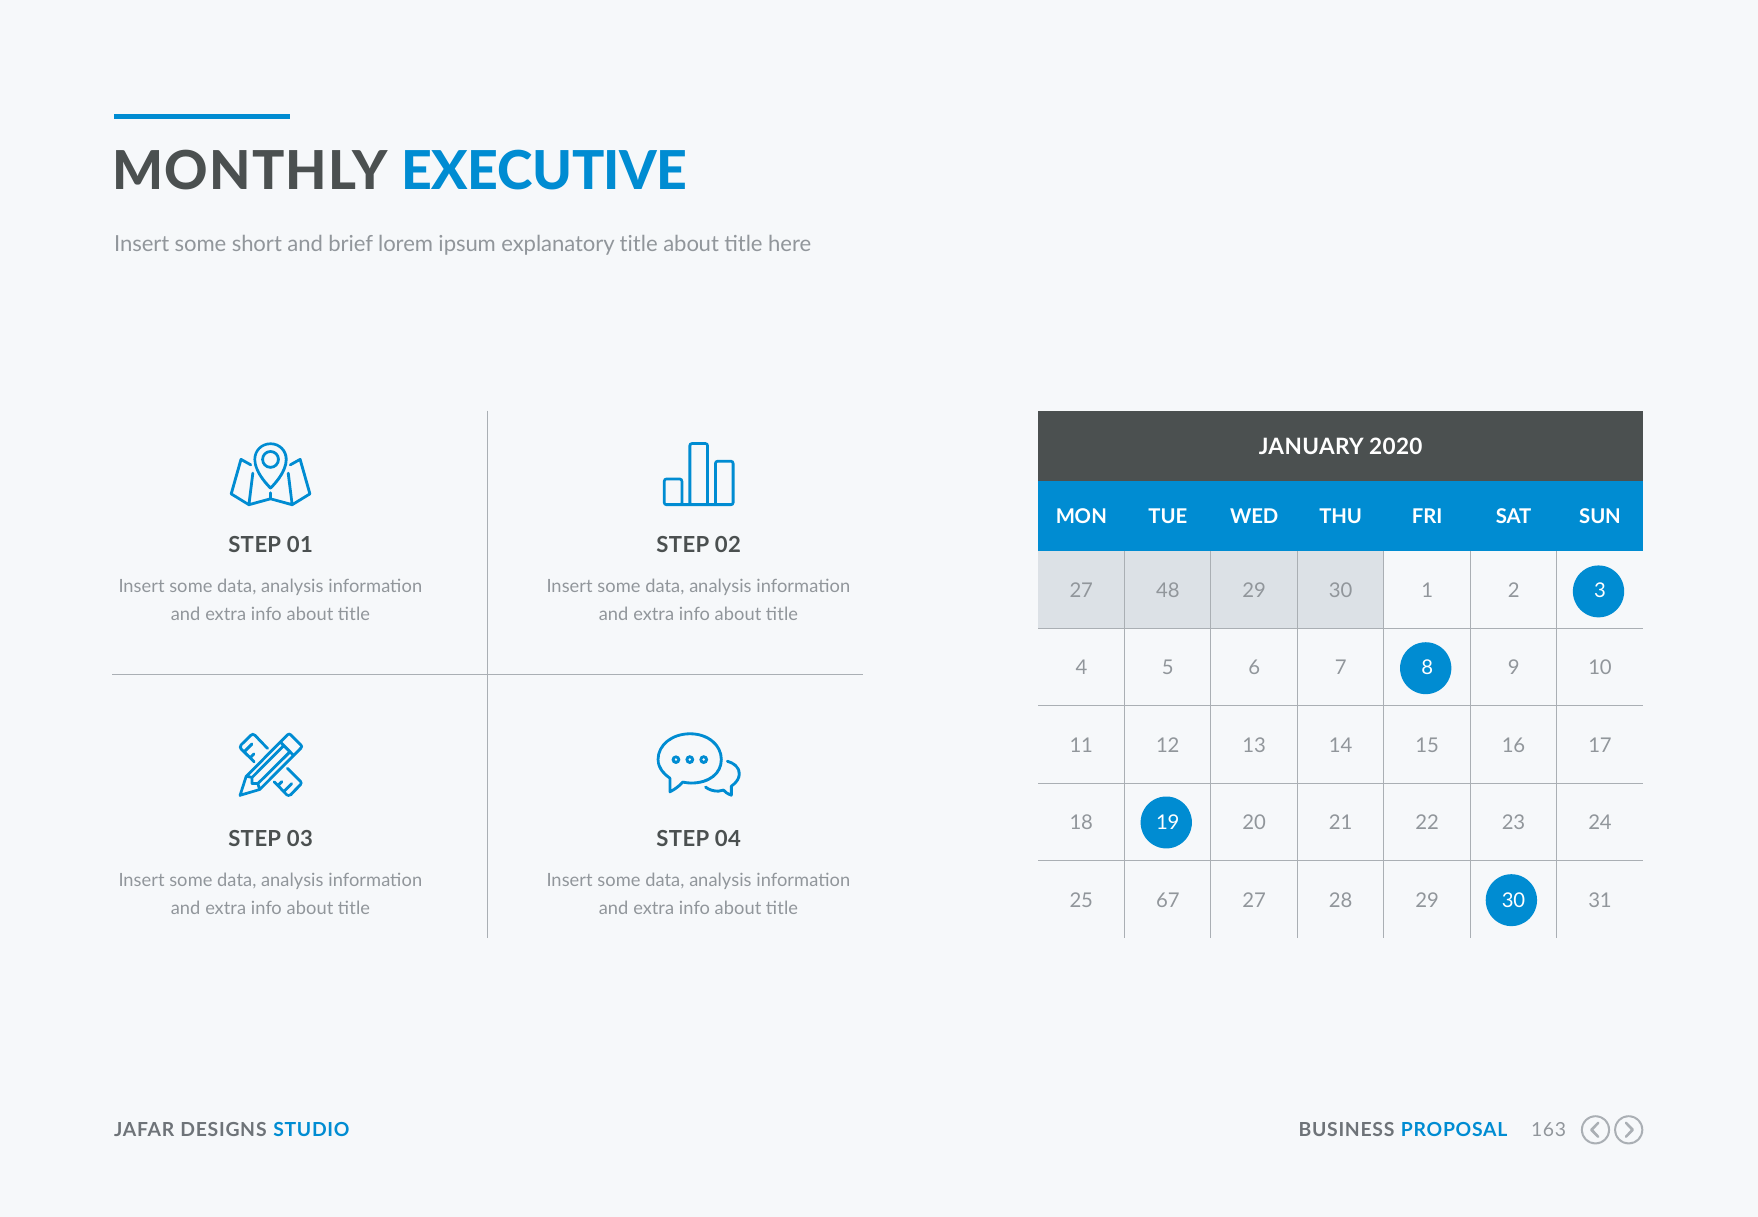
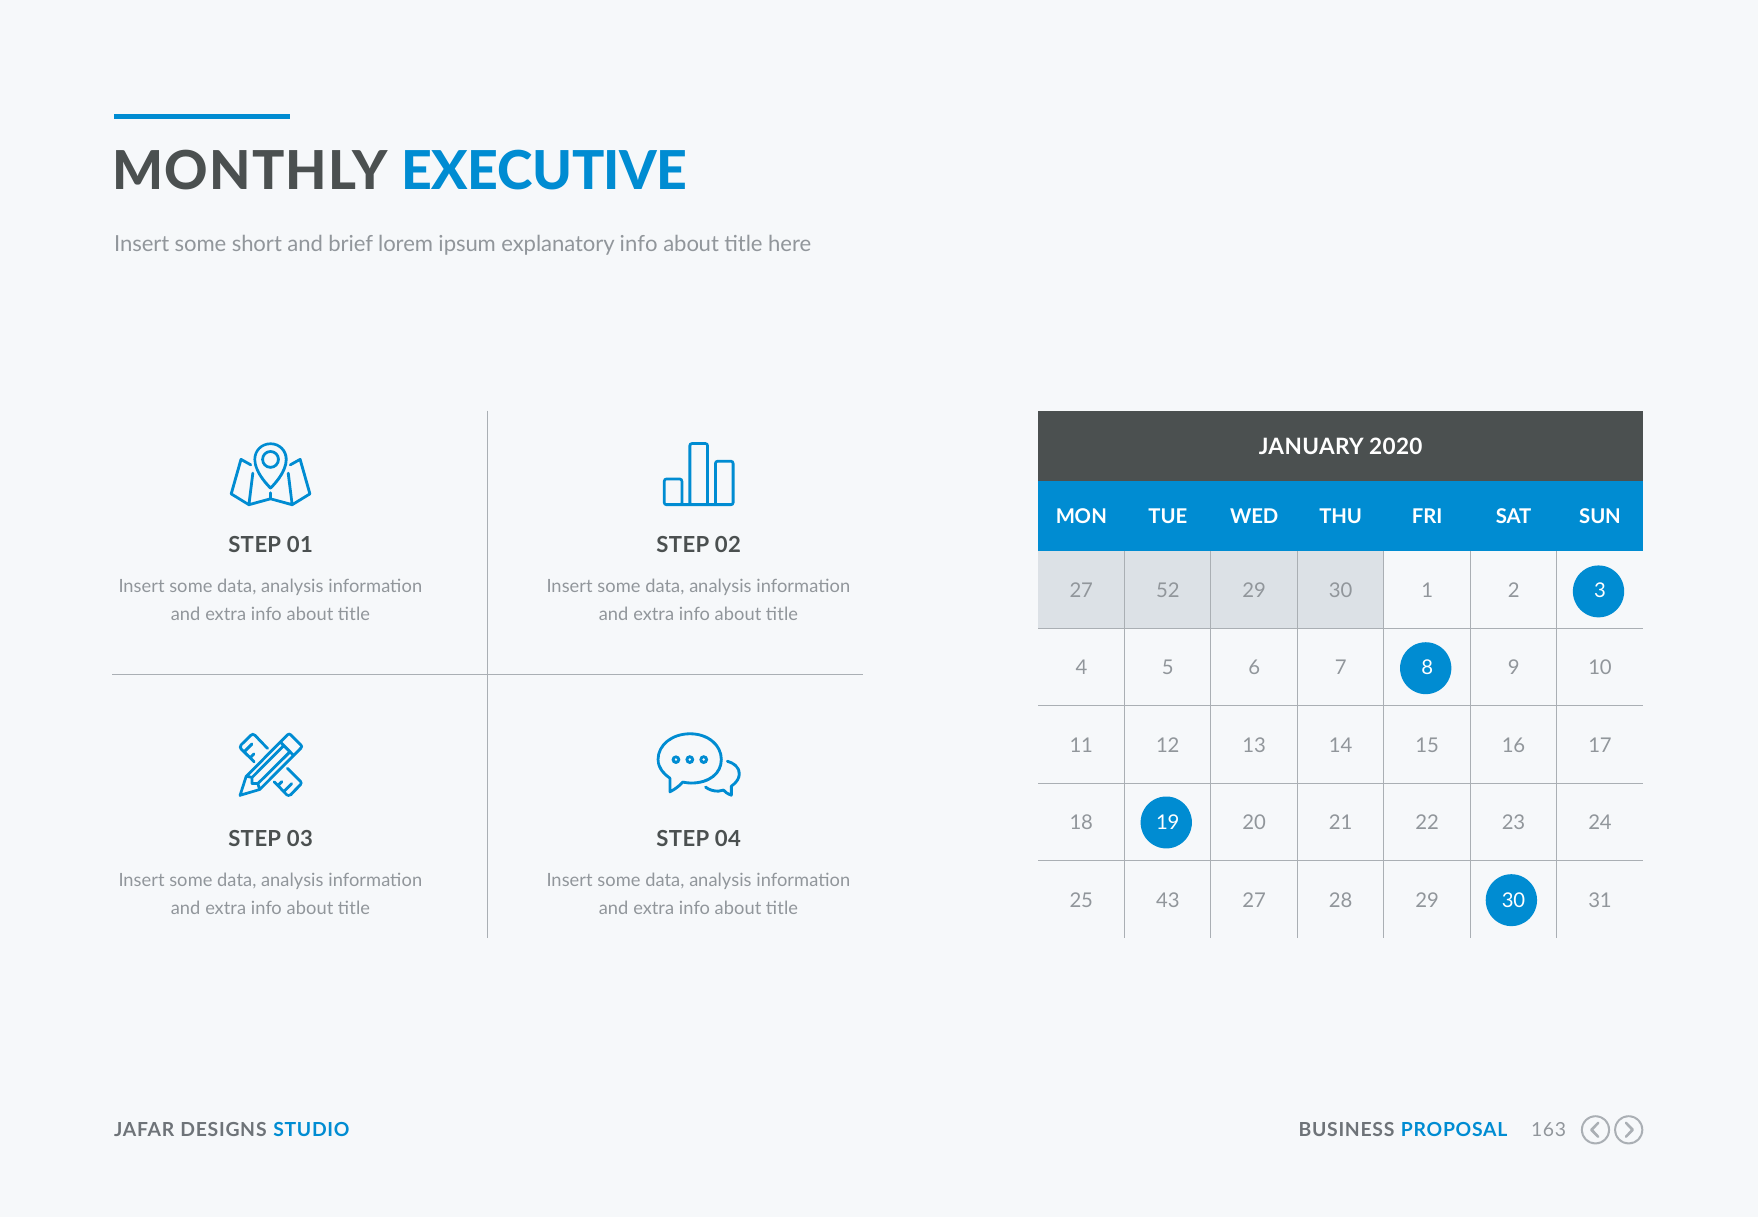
explanatory title: title -> info (639, 245)
48: 48 -> 52 (1168, 591)
67: 67 -> 43 (1168, 900)
